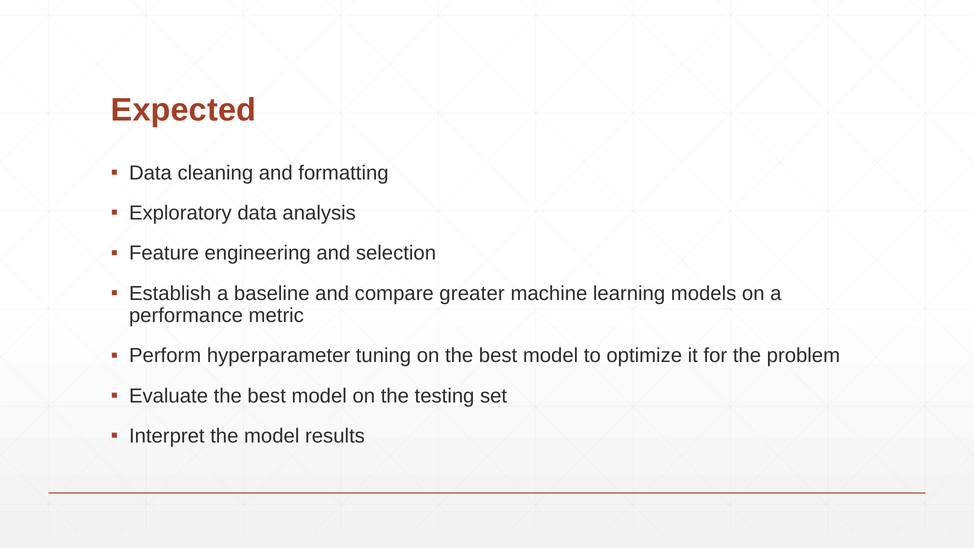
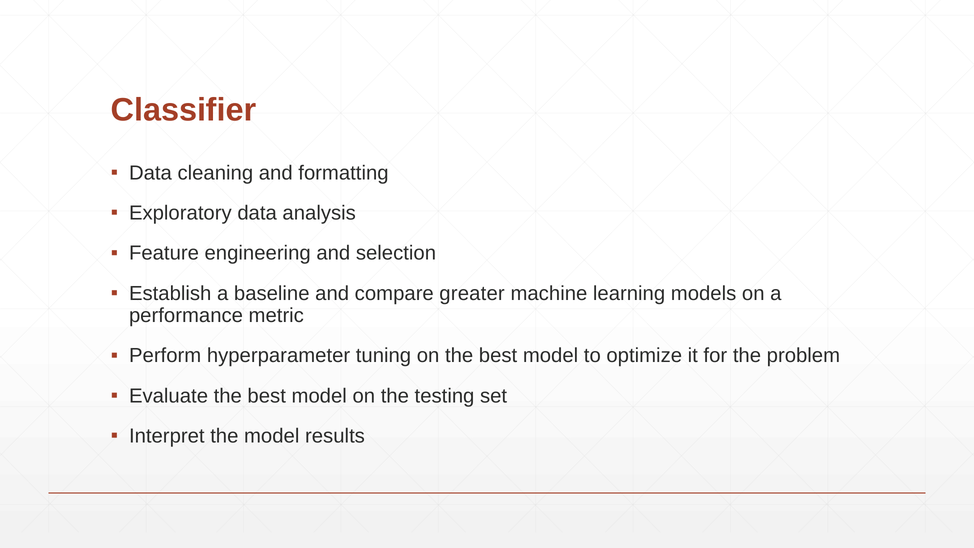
Expected: Expected -> Classifier (184, 110)
